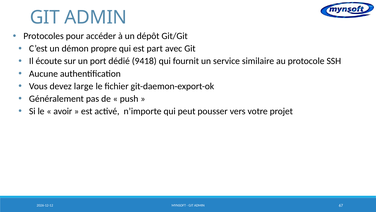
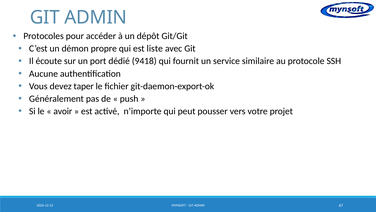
part: part -> liste (155, 48)
large: large -> taper (84, 86)
